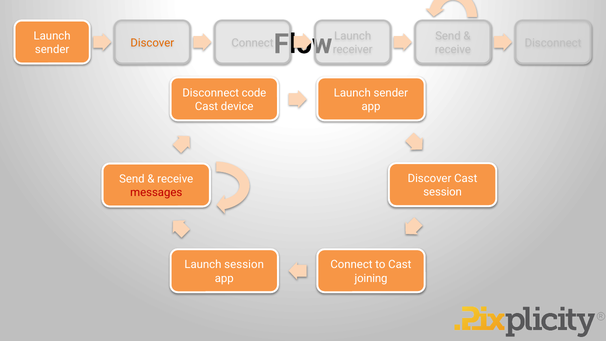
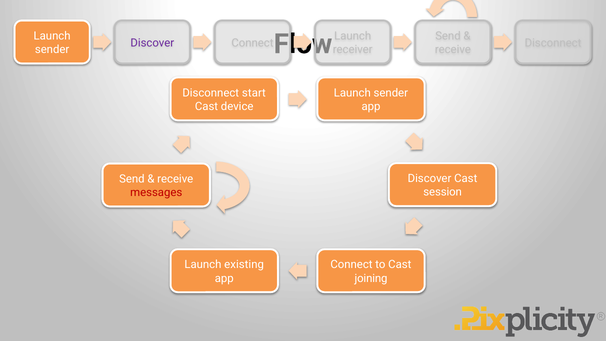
Discover colour: orange -> purple (152, 43)
code: code -> start (254, 93)
Launch session: session -> existing (244, 265)
